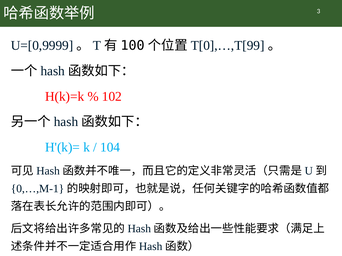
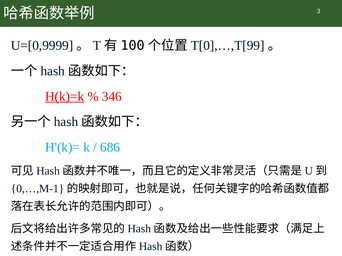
H(k)=k underline: none -> present (65, 97)
102: 102 -> 346 (112, 97)
104: 104 -> 686 (110, 148)
